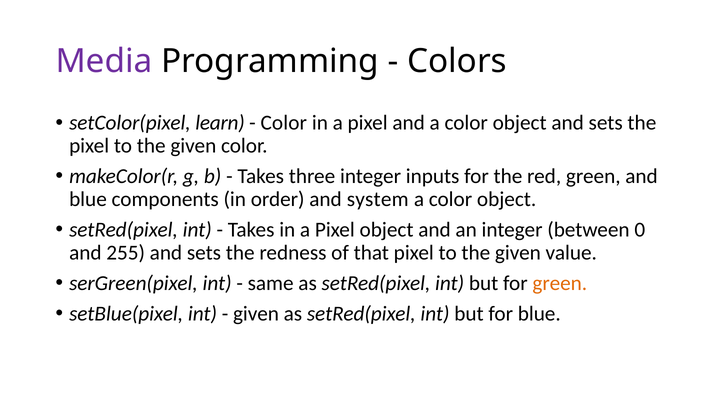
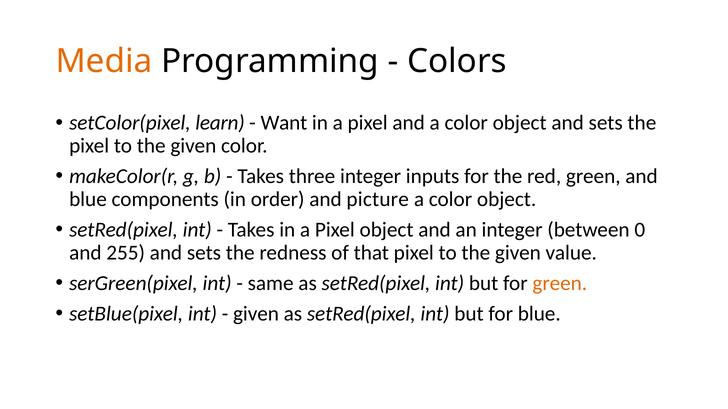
Media colour: purple -> orange (104, 61)
Color: Color -> Want (284, 123)
system: system -> picture (378, 199)
